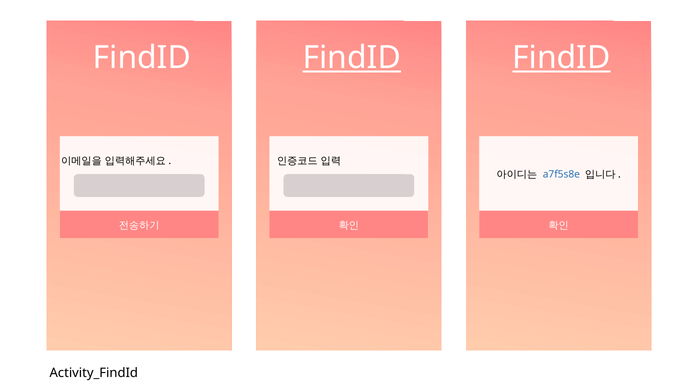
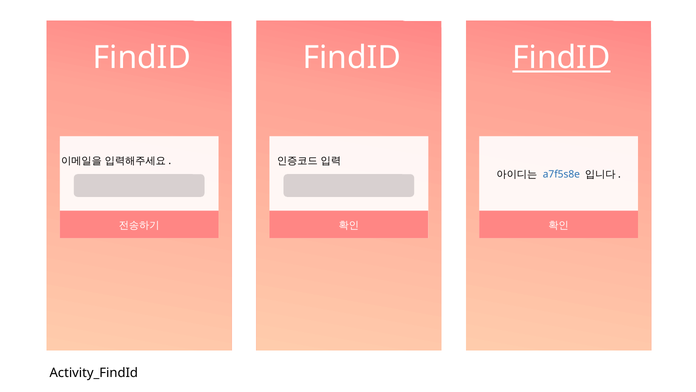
FindID underline: present -> none (352, 58)
